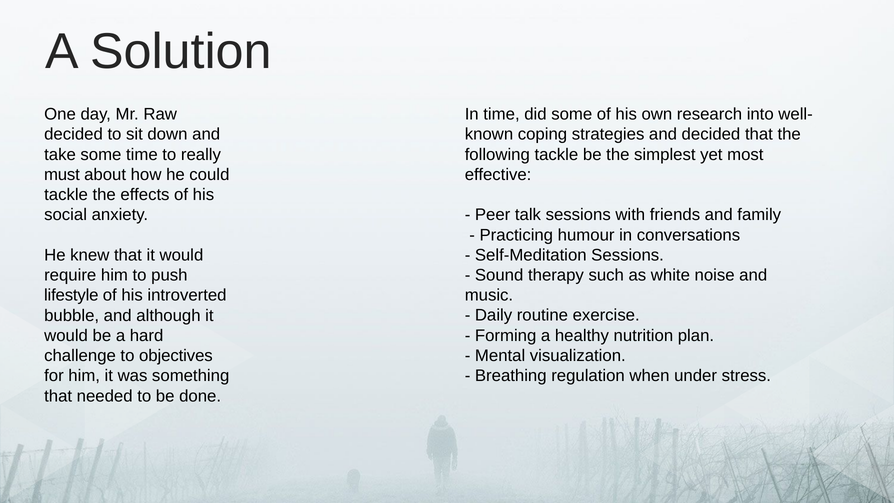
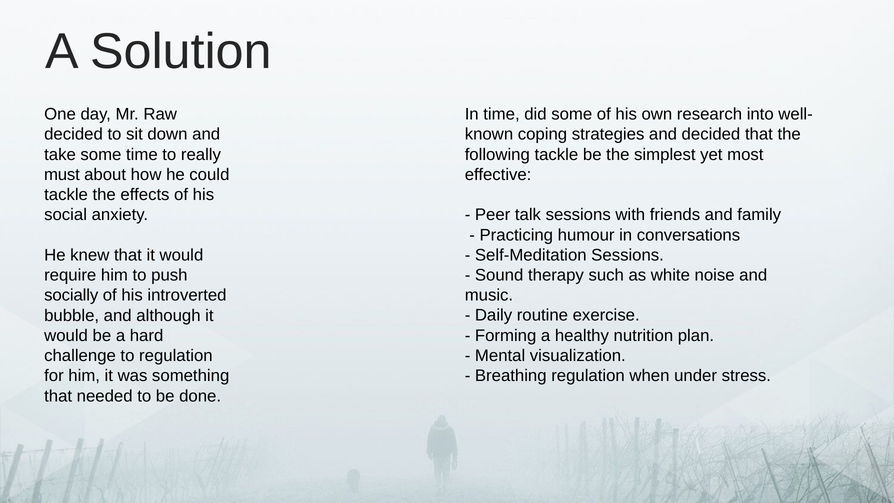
lifestyle: lifestyle -> socially (71, 295)
to objectives: objectives -> regulation (176, 356)
